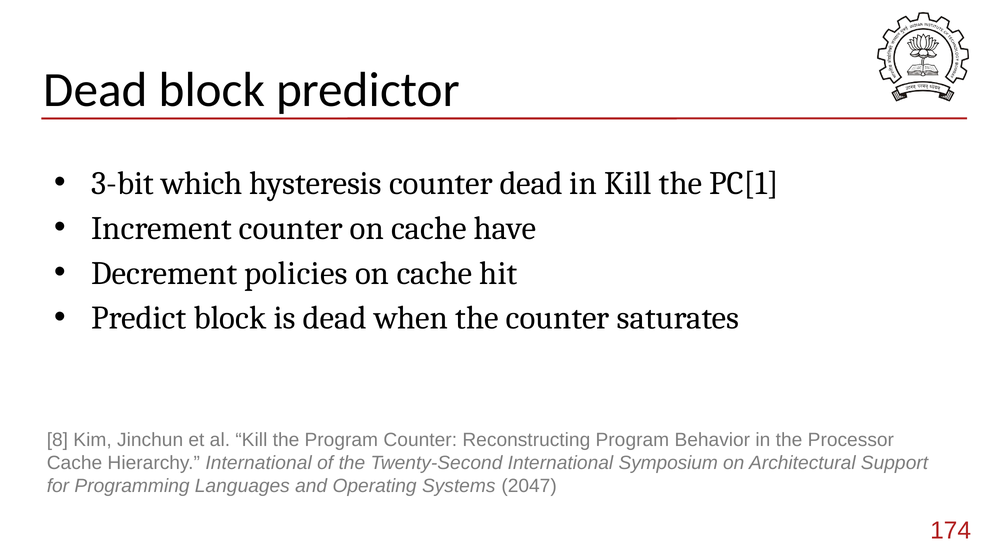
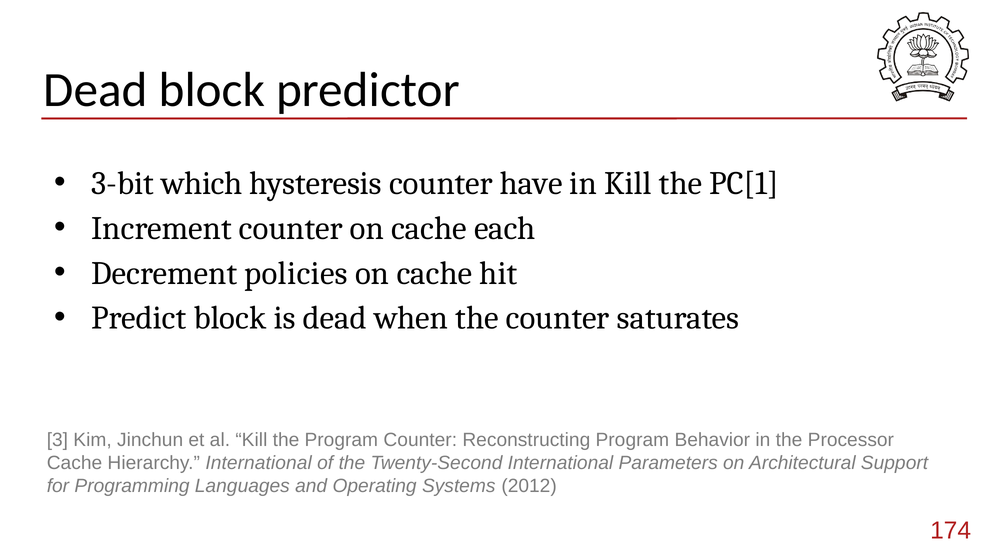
counter dead: dead -> have (531, 183)
have: have -> each (505, 228)
8: 8 -> 3 (57, 440)
Symposium: Symposium -> Parameters (668, 463)
2047: 2047 -> 2012 (529, 486)
